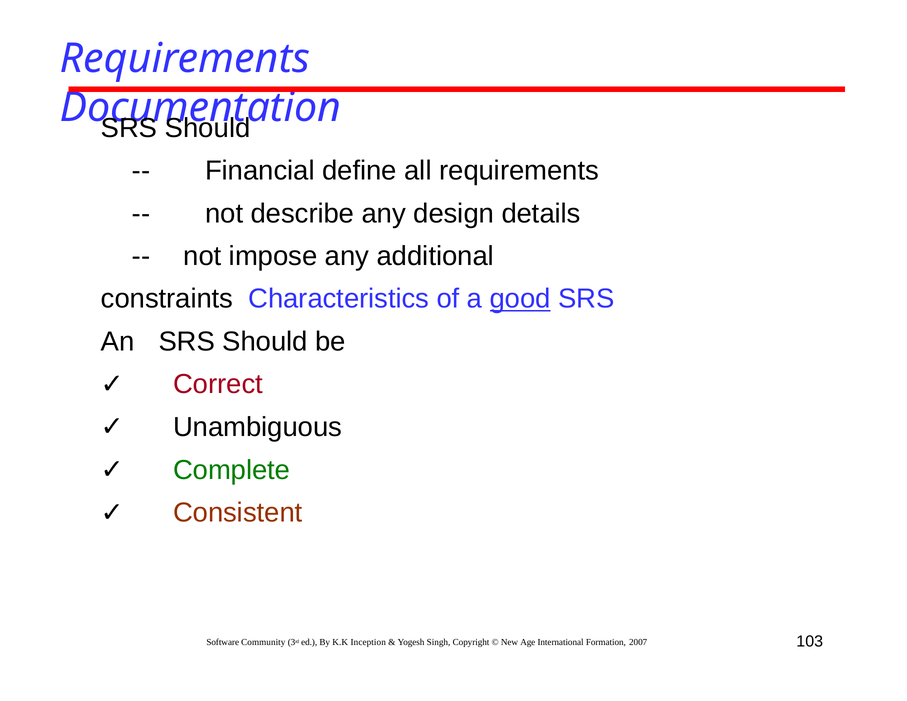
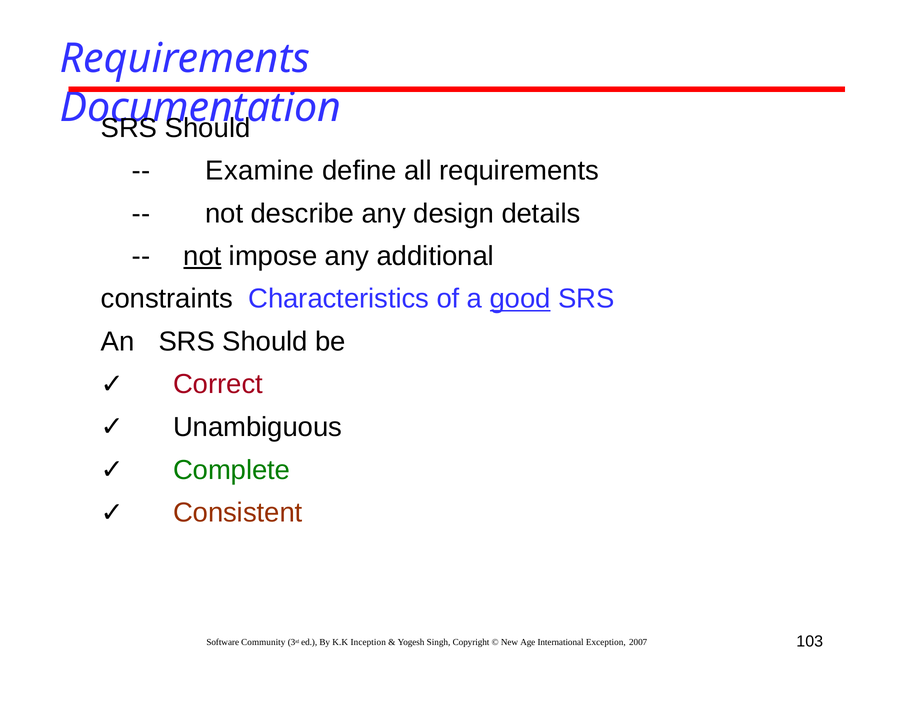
Financial: Financial -> Examine (260, 171)
not underline: none -> present (202, 256)
Formation: Formation -> Exception (606, 642)
